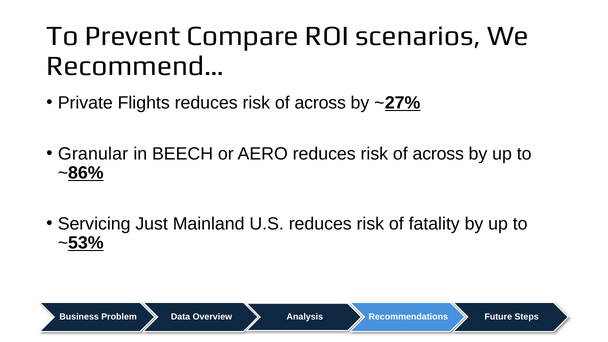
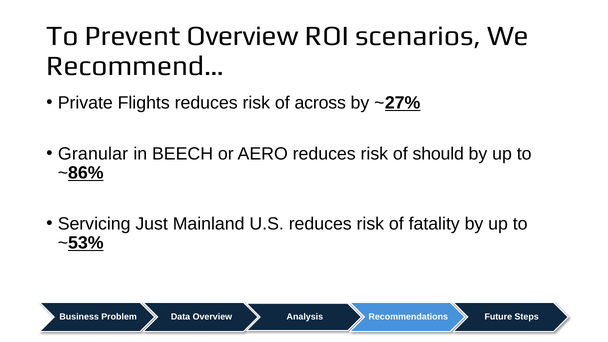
Prevent Compare: Compare -> Overview (243, 36)
across: across -> should (438, 154)
